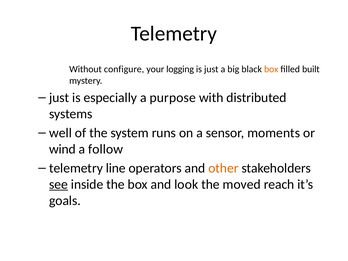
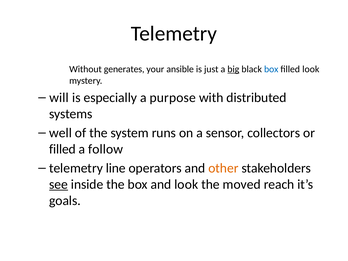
configure: configure -> generates (124, 69)
logging: logging -> ansible (180, 69)
big underline: none -> present (233, 69)
box colour: orange -> blue (271, 69)
filled built: built -> look (311, 69)
just: just -> will (59, 98)
moments: moments -> collectors (274, 133)
wind: wind -> filled (62, 149)
